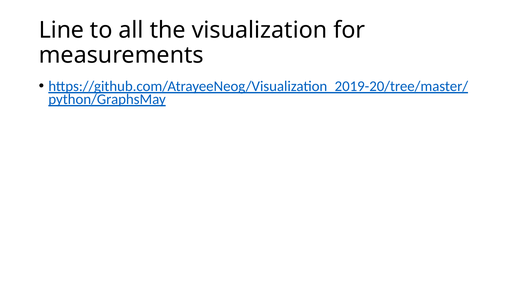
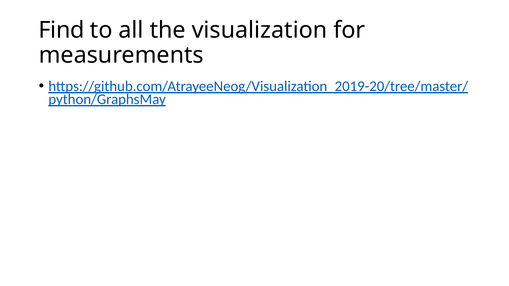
Line: Line -> Find (61, 30)
